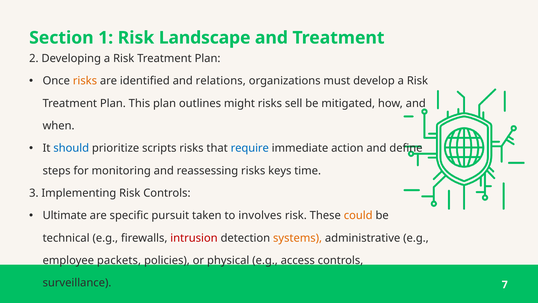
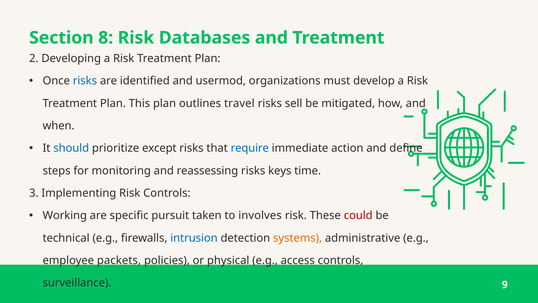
1: 1 -> 8 (106, 38)
Landscape: Landscape -> Databases (205, 38)
risks colour: orange -> blue (85, 81)
relations: relations -> usermod (221, 81)
might: might -> travel (239, 103)
scripts: scripts -> except (159, 148)
Ultimate: Ultimate -> Working (65, 215)
could colour: orange -> red (358, 215)
intrusion colour: red -> blue (194, 238)
7: 7 -> 9 (505, 284)
